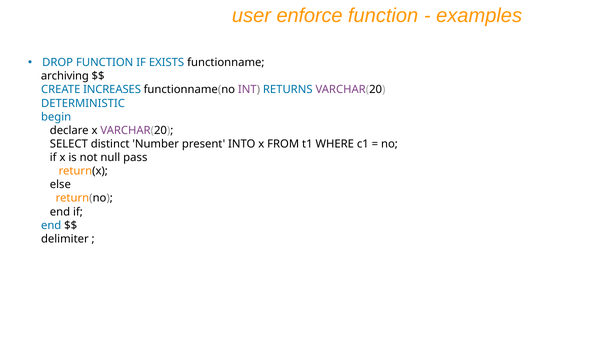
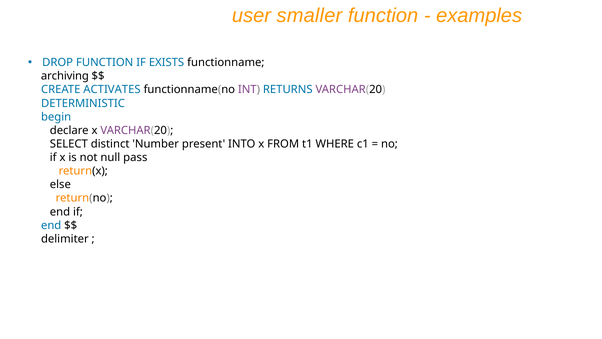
enforce: enforce -> smaller (309, 16)
INCREASES: INCREASES -> ACTIVATES (112, 90)
